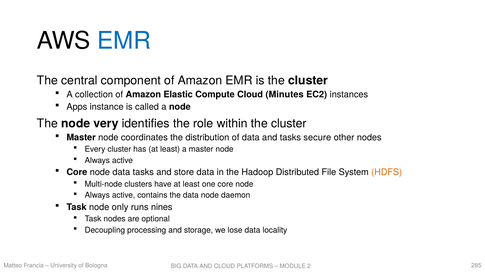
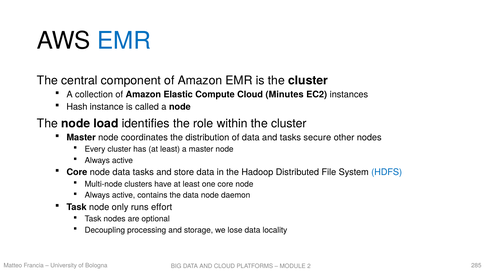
Apps: Apps -> Hash (77, 107)
very: very -> load (106, 123)
HDFS colour: orange -> blue (387, 172)
nines: nines -> effort (162, 207)
